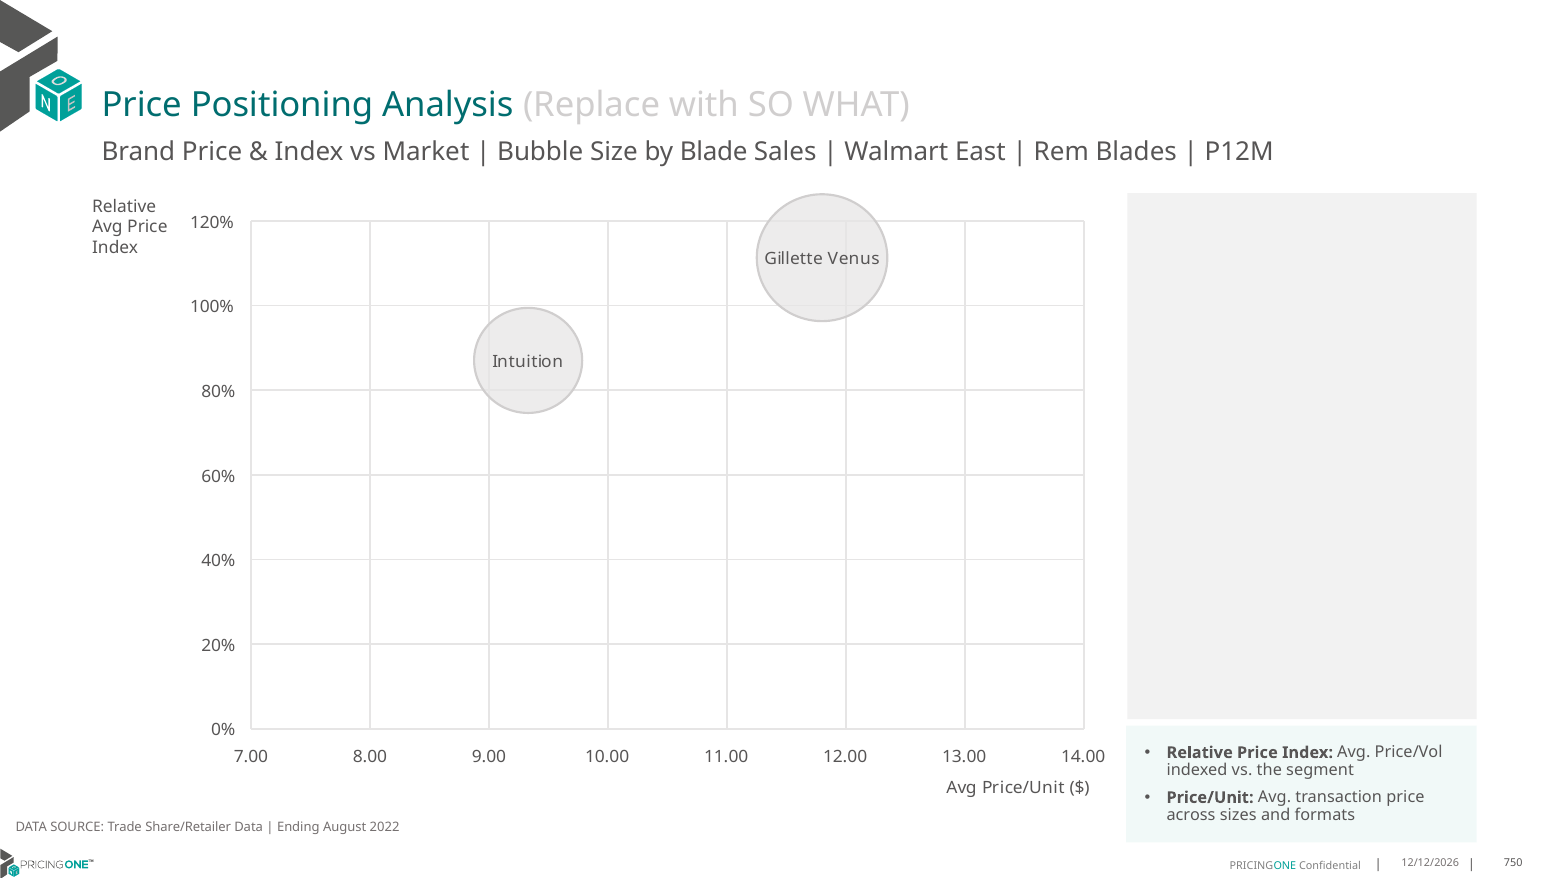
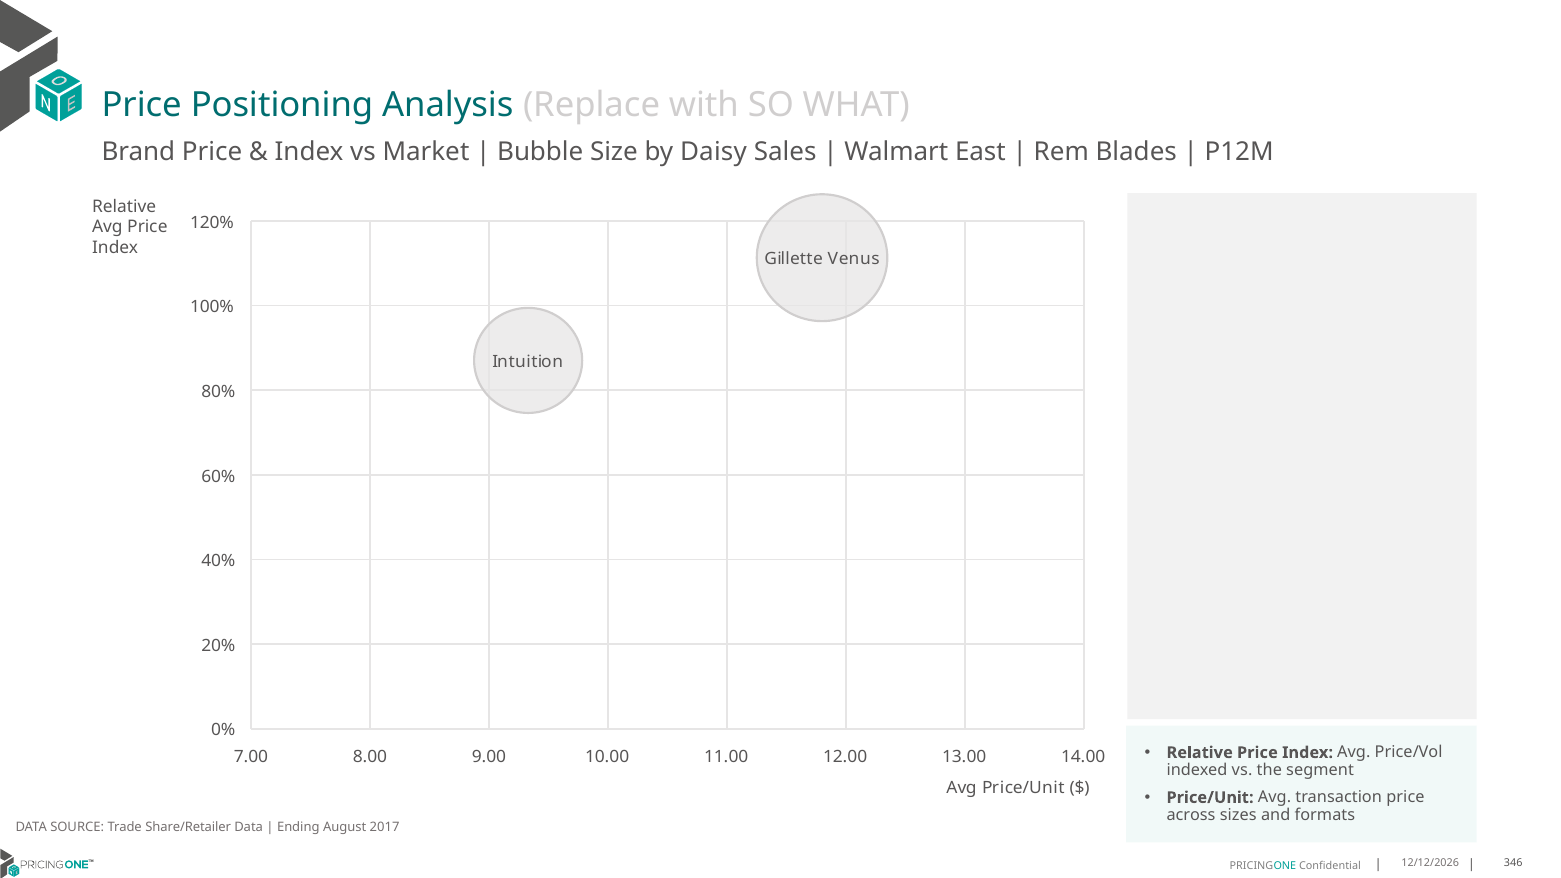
Blade: Blade -> Daisy (713, 152)
2022: 2022 -> 2017 (385, 827)
750: 750 -> 346 (1513, 863)
